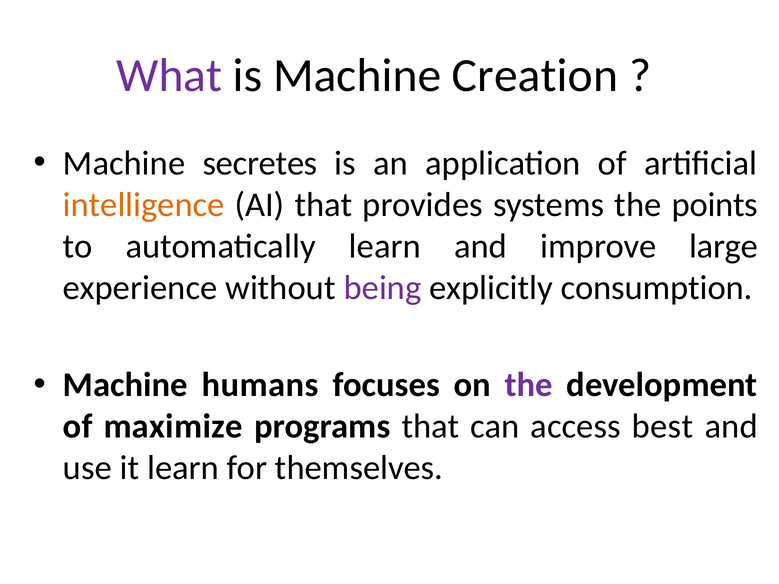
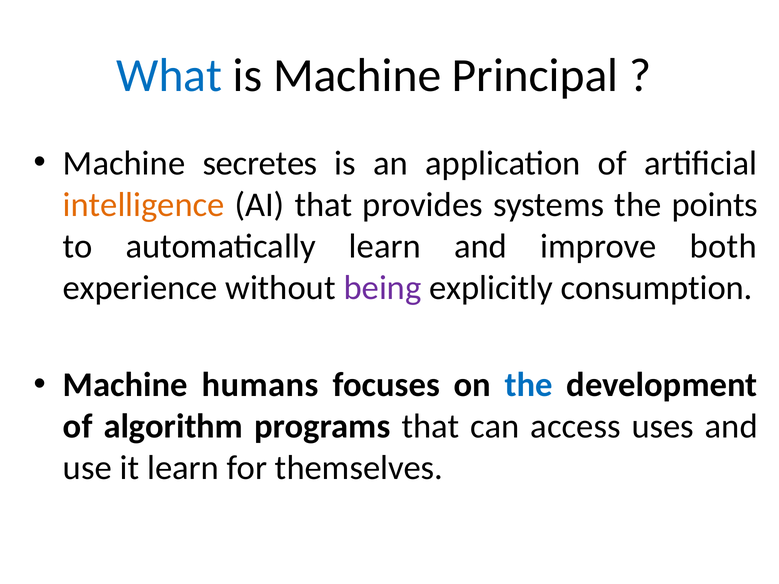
What colour: purple -> blue (169, 75)
Creation: Creation -> Principal (535, 75)
large: large -> both (723, 247)
the colour: purple -> blue (529, 385)
maximize: maximize -> algorithm (173, 427)
best: best -> uses (663, 427)
